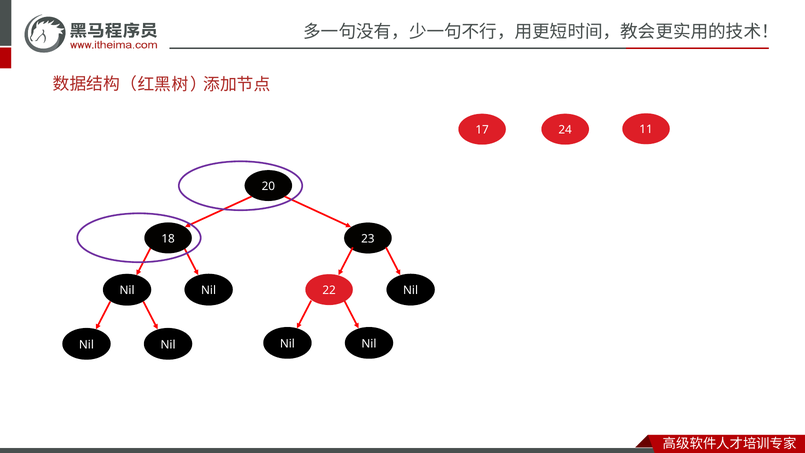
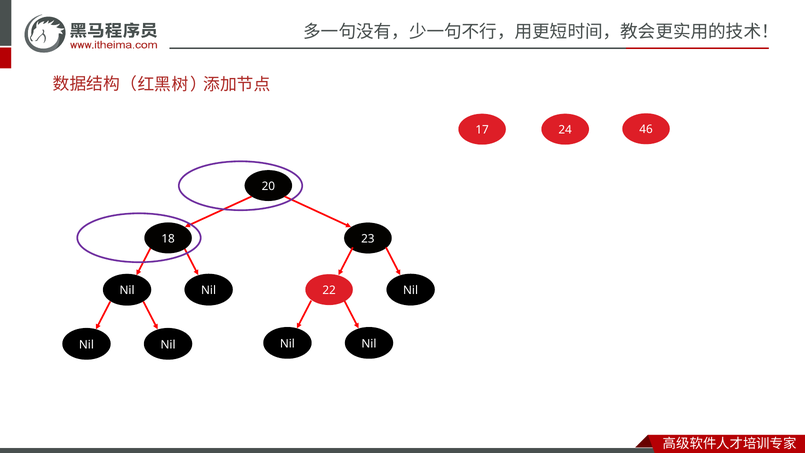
11: 11 -> 46 (646, 130)
